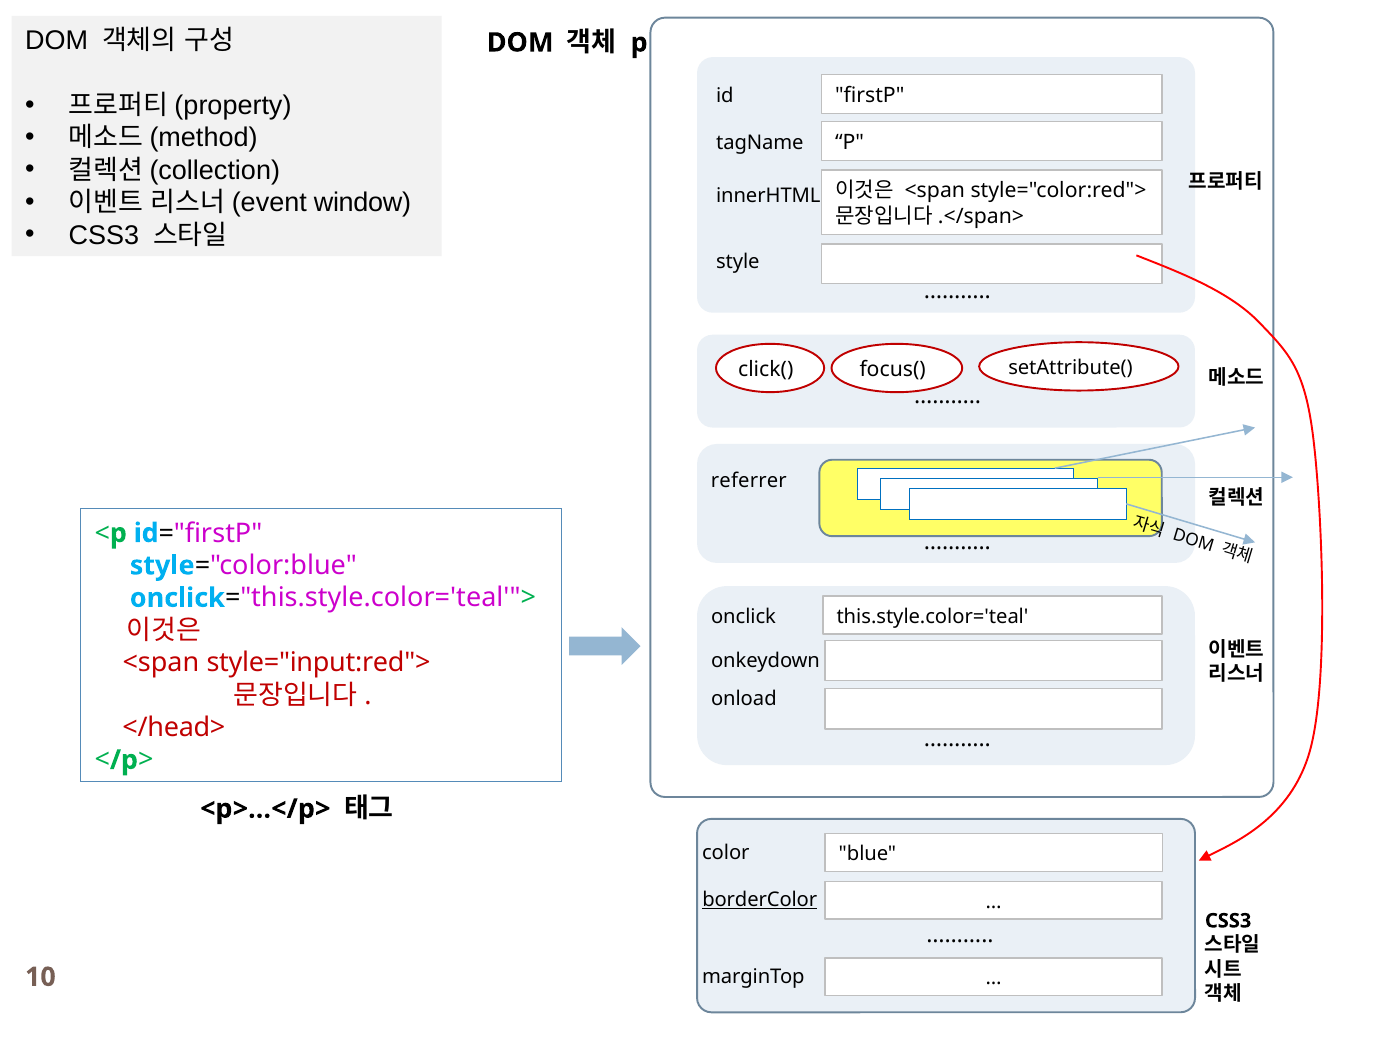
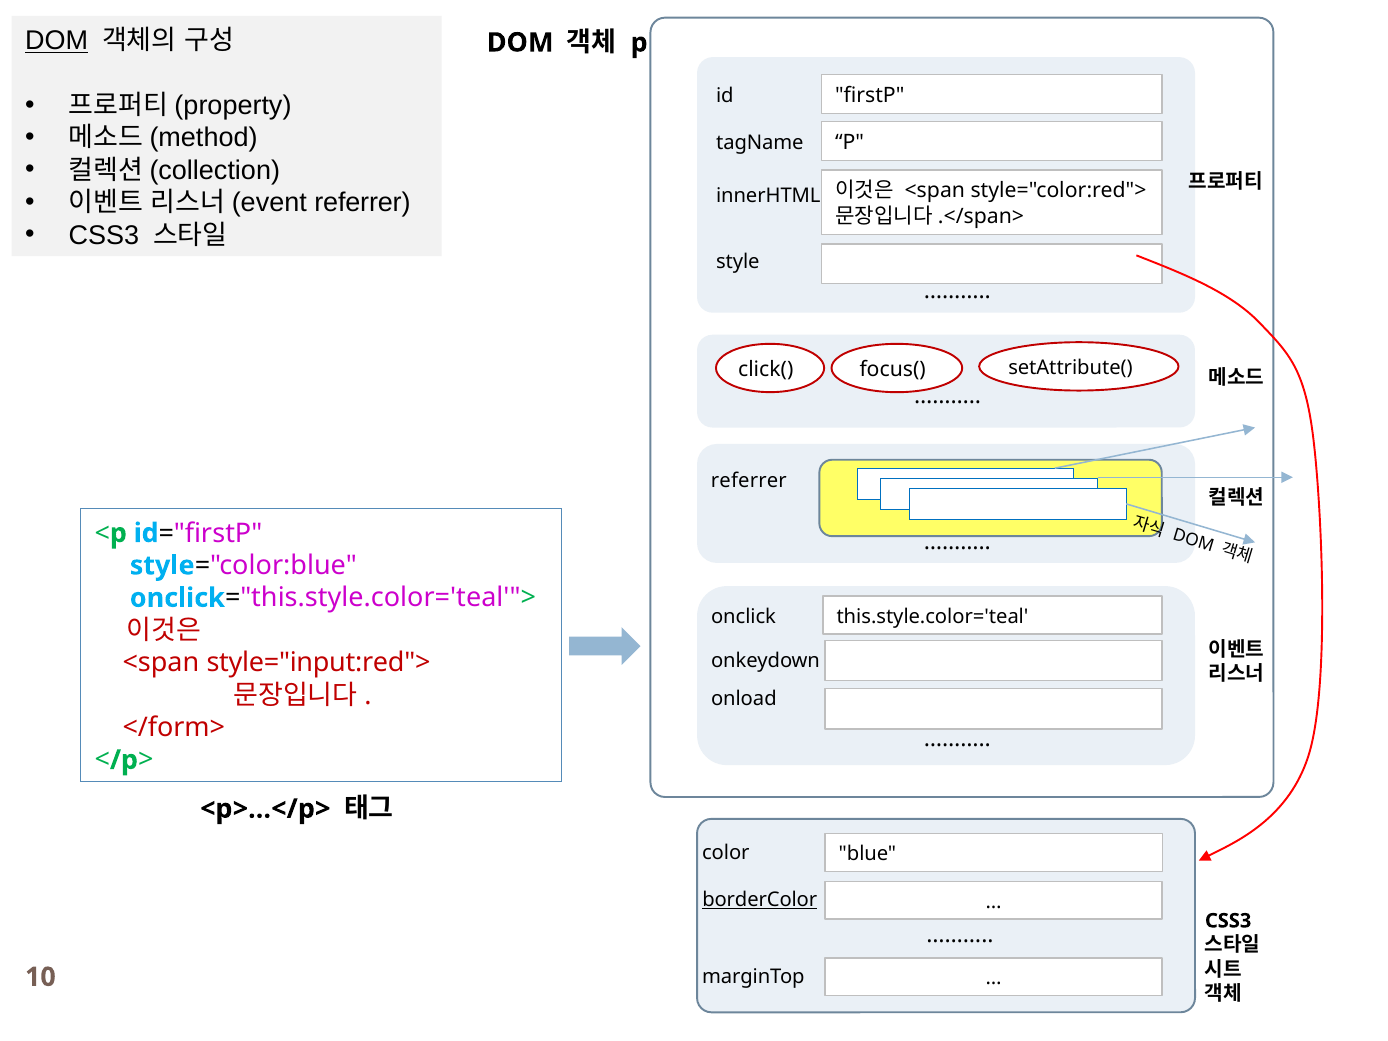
DOM underline: none -> present (57, 41)
window: window -> referrer (362, 203)
</head>: </head> -> </form> (174, 728)
